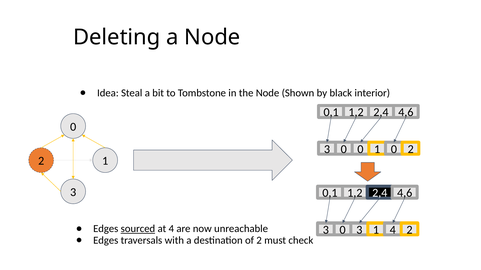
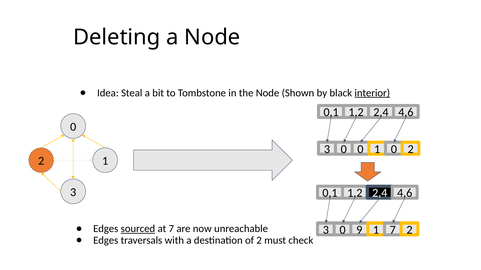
interior underline: none -> present (372, 93)
at 4: 4 -> 7 (171, 229)
0 3: 3 -> 9 (359, 230)
1 4: 4 -> 7 (393, 230)
